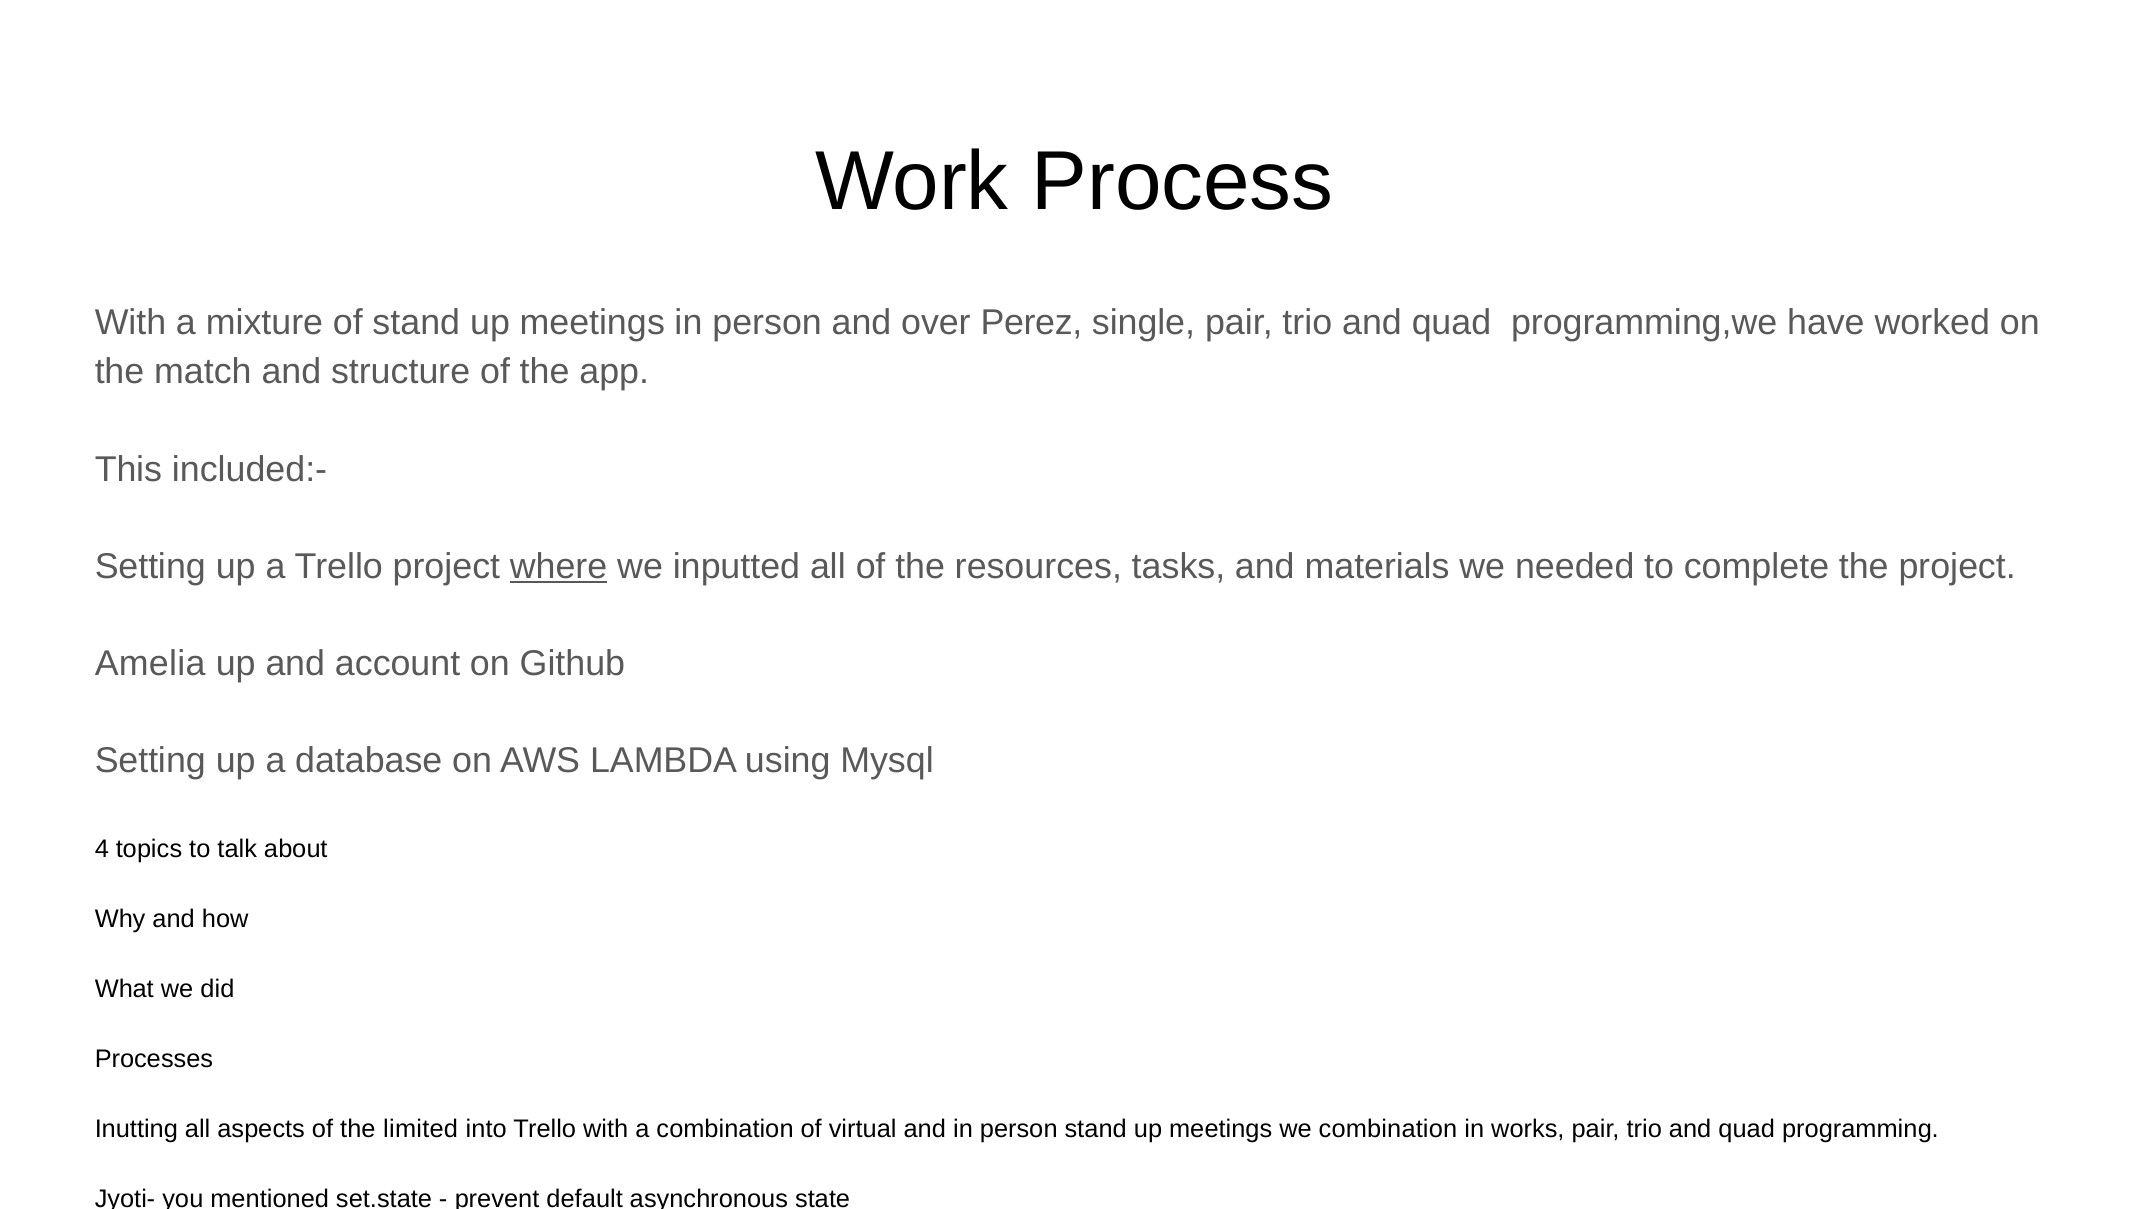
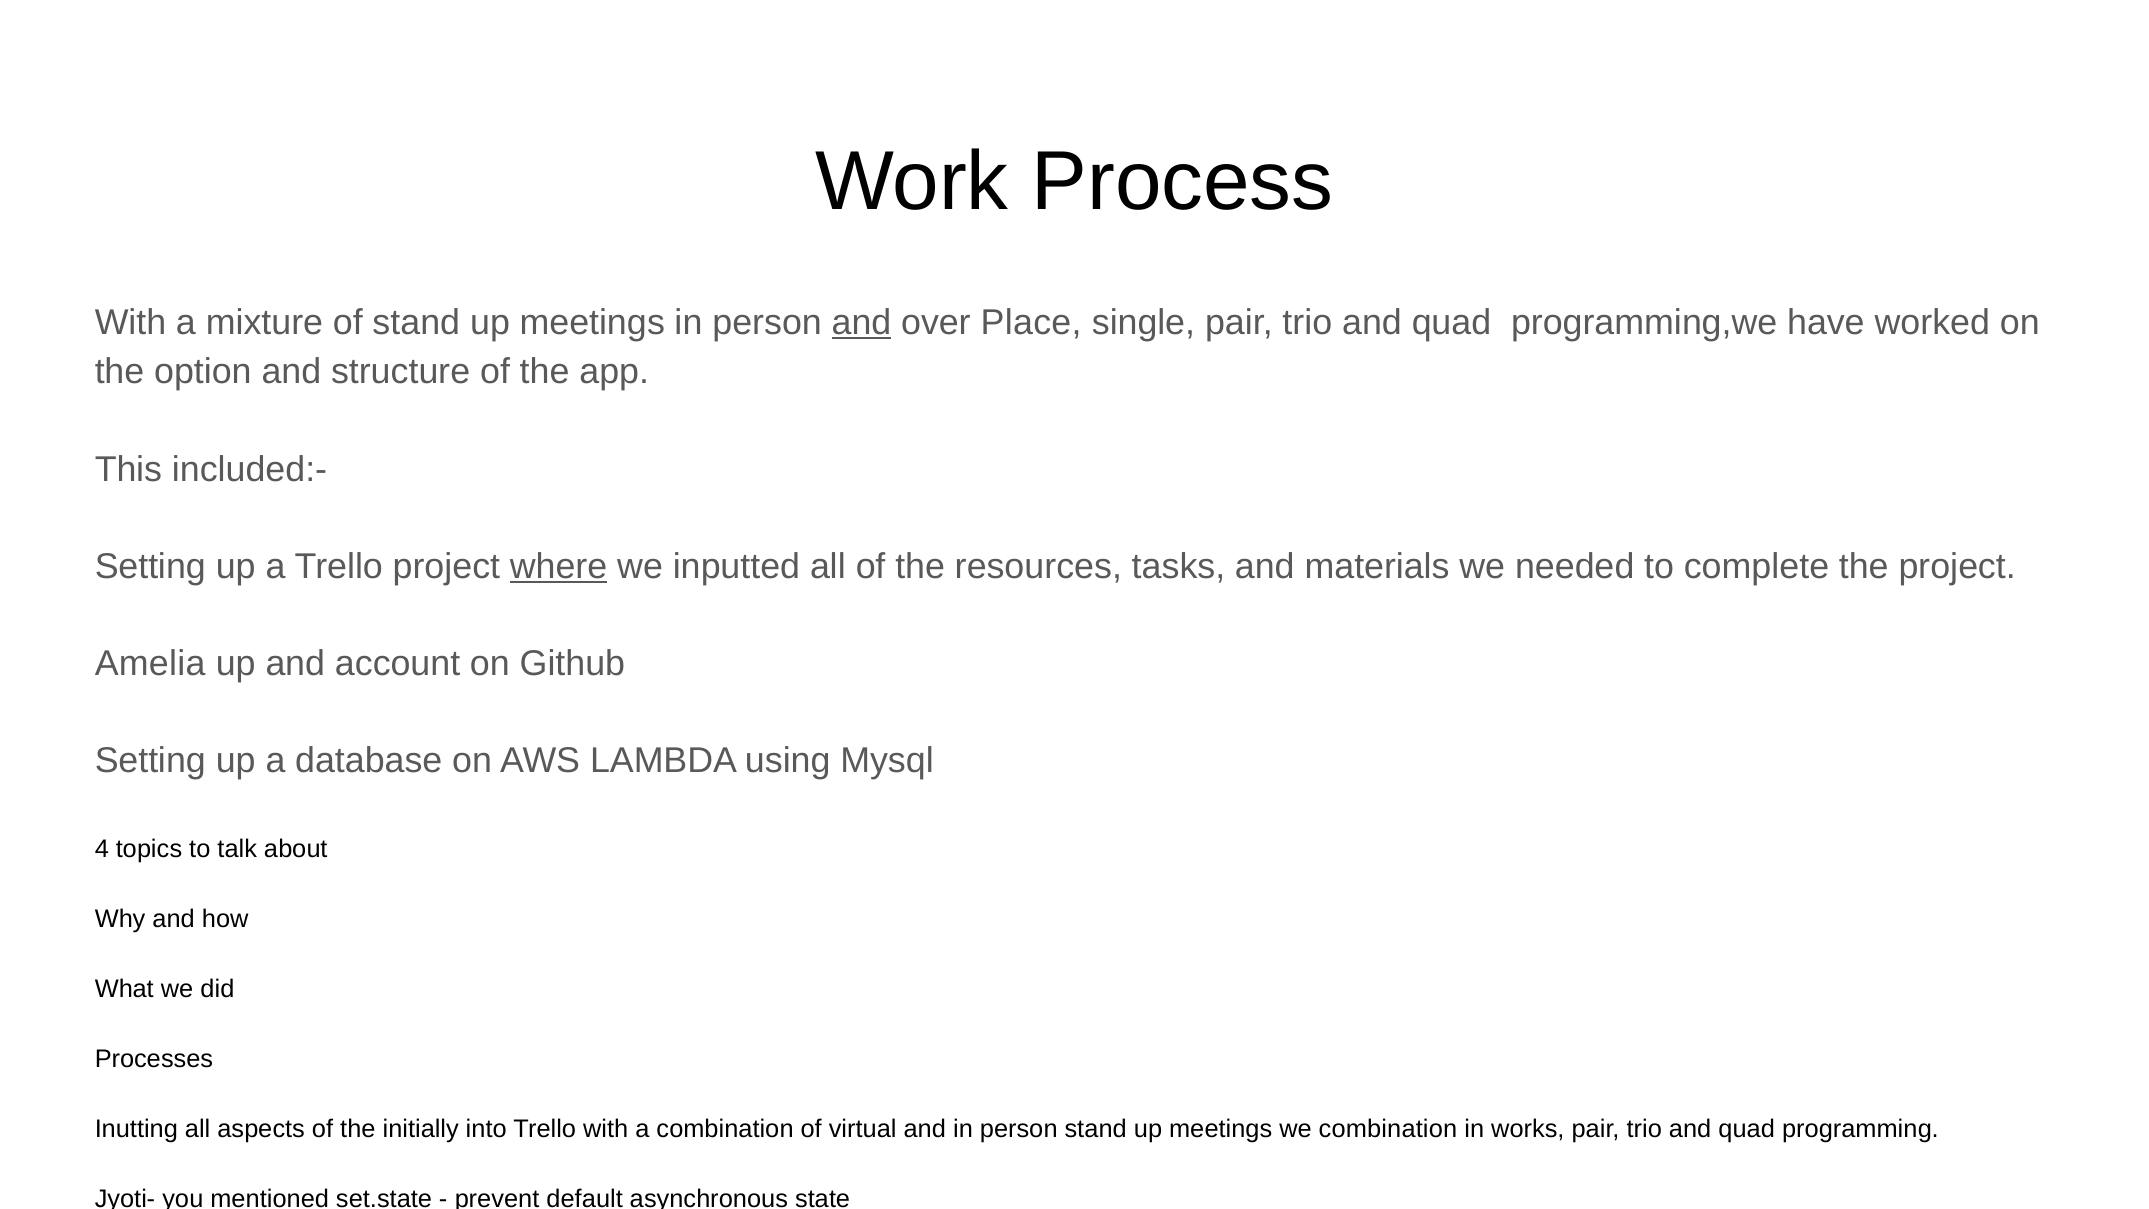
and underline: none -> present (862, 323)
over Perez: Perez -> Place (1031, 323)
the match: match -> option (203, 372)
the limited: limited -> initially (421, 1129)
